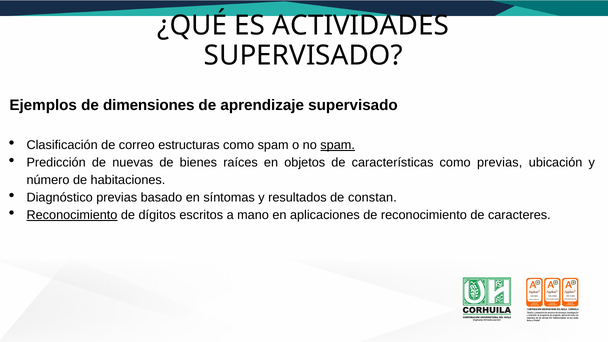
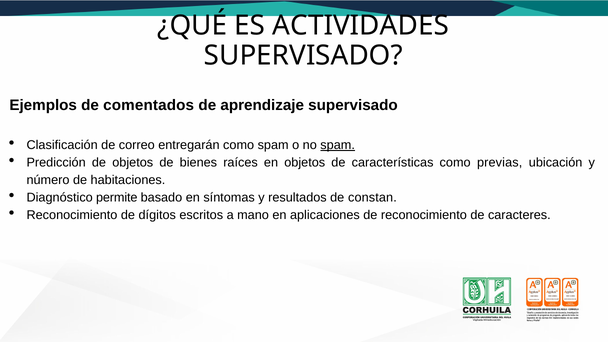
dimensiones: dimensiones -> comentados (149, 105)
estructuras: estructuras -> entregarán (189, 145)
de nuevas: nuevas -> objetos (133, 163)
Diagnóstico previas: previas -> permite (117, 198)
Reconocimiento underline: present -> none (72, 215)
